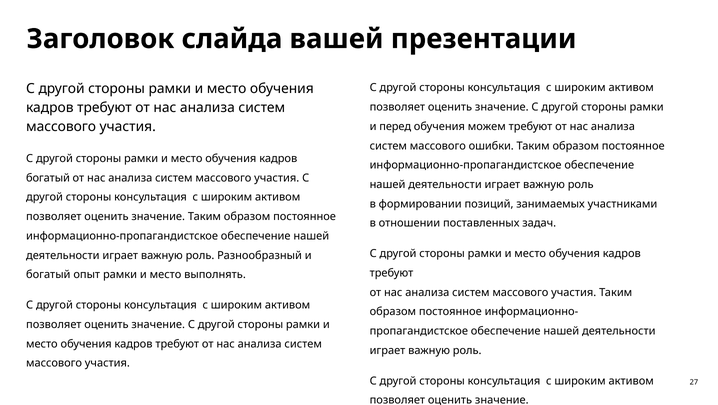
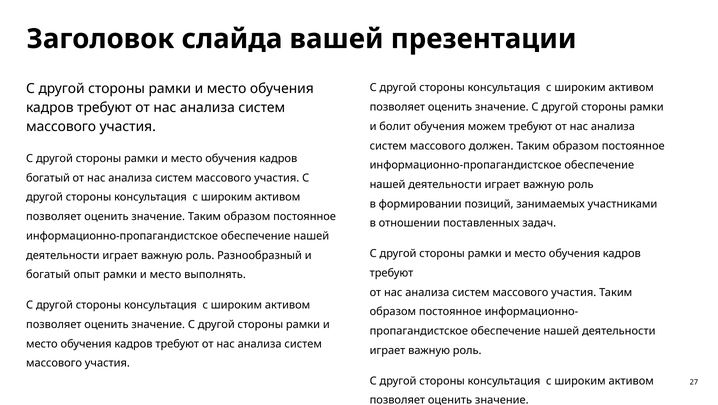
перед: перед -> болит (395, 126)
ошибки: ошибки -> должен (491, 146)
